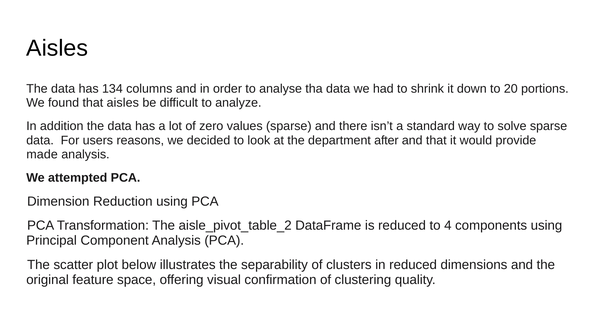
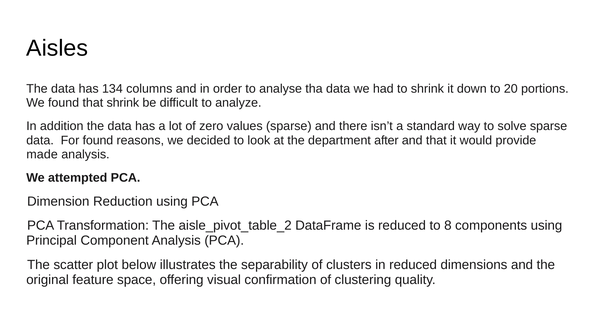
that aisles: aisles -> shrink (123, 103)
For users: users -> found (98, 140)
4: 4 -> 8 (448, 226)
